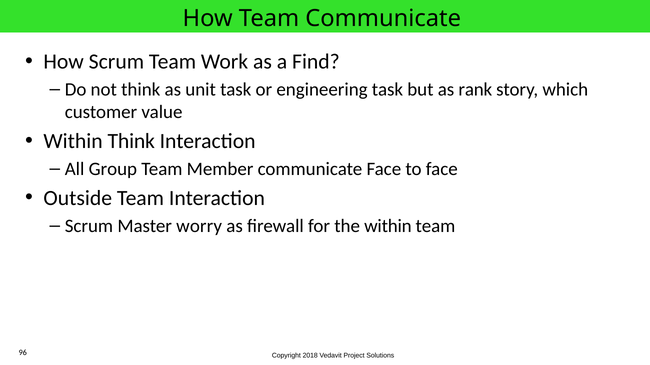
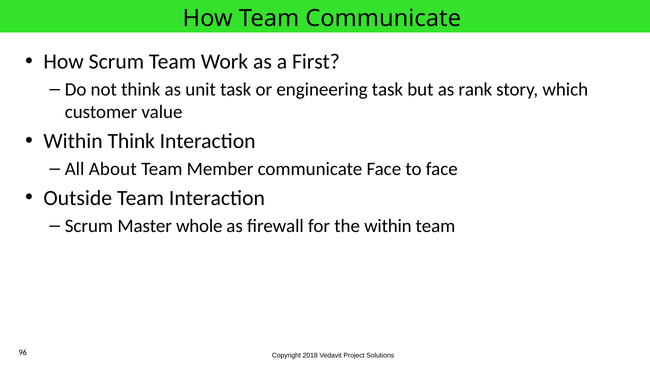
Find: Find -> First (316, 62)
Group: Group -> About (113, 169)
worry: worry -> whole (199, 226)
